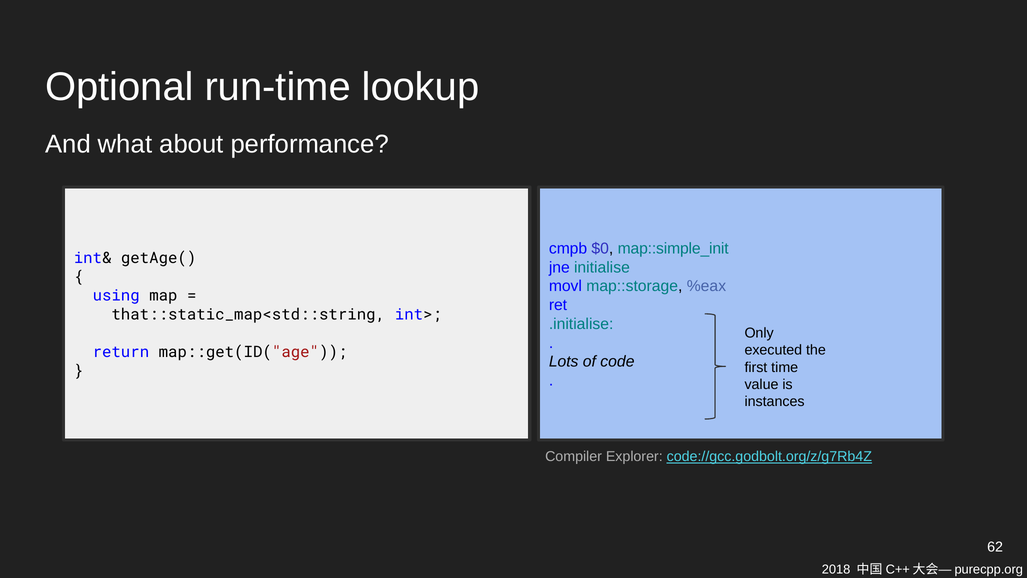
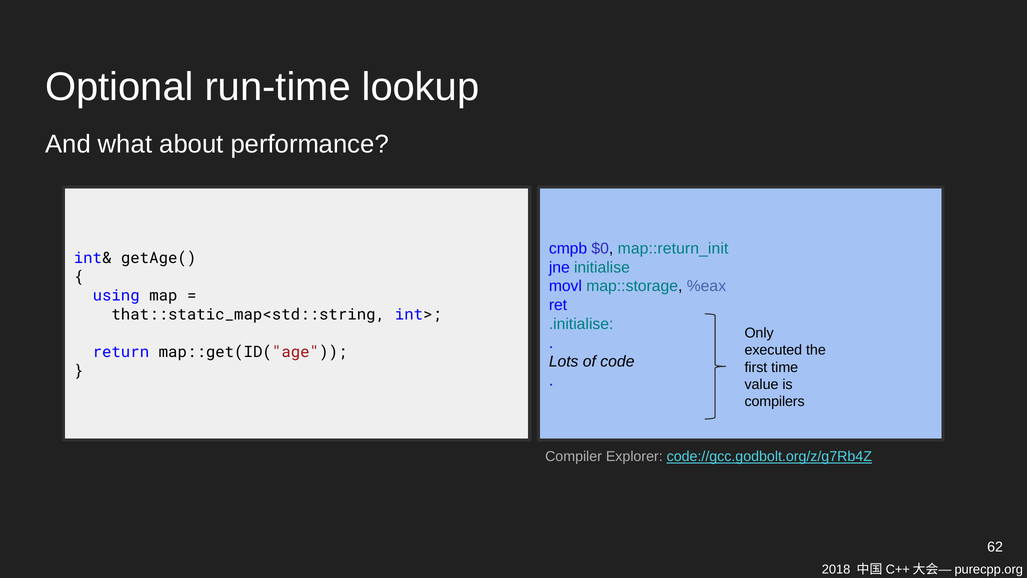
map::simple_init: map::simple_init -> map::return_init (673, 248)
instances: instances -> compilers (775, 401)
